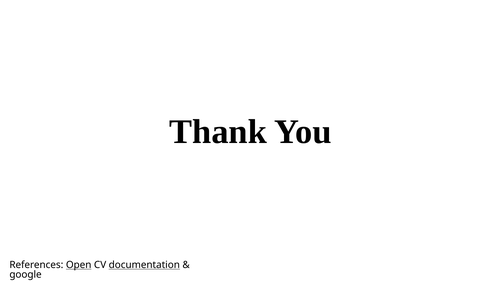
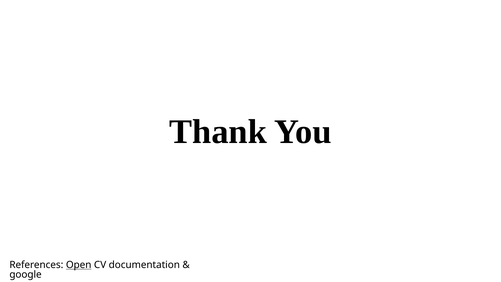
documentation underline: present -> none (144, 265)
